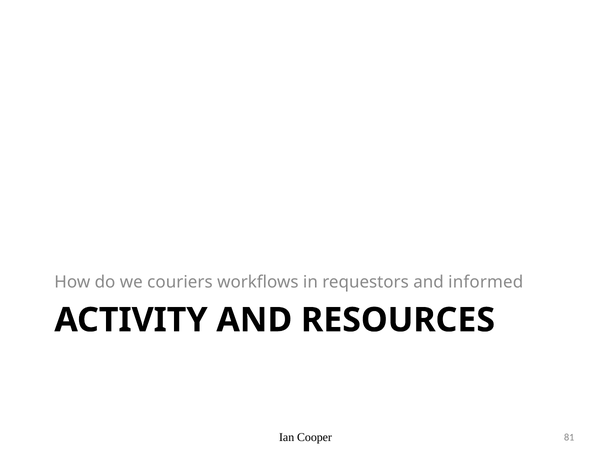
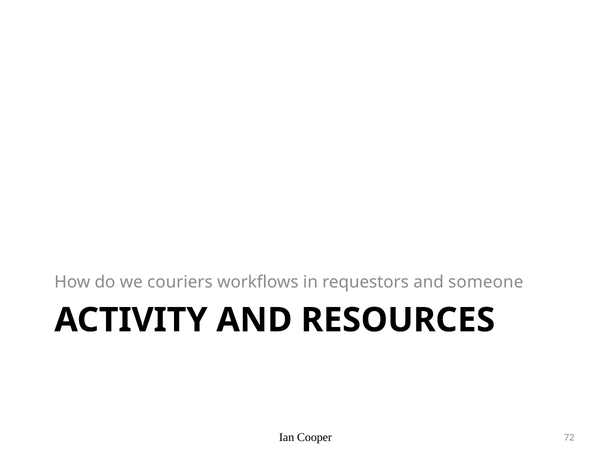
informed: informed -> someone (486, 282)
81: 81 -> 72 (569, 438)
